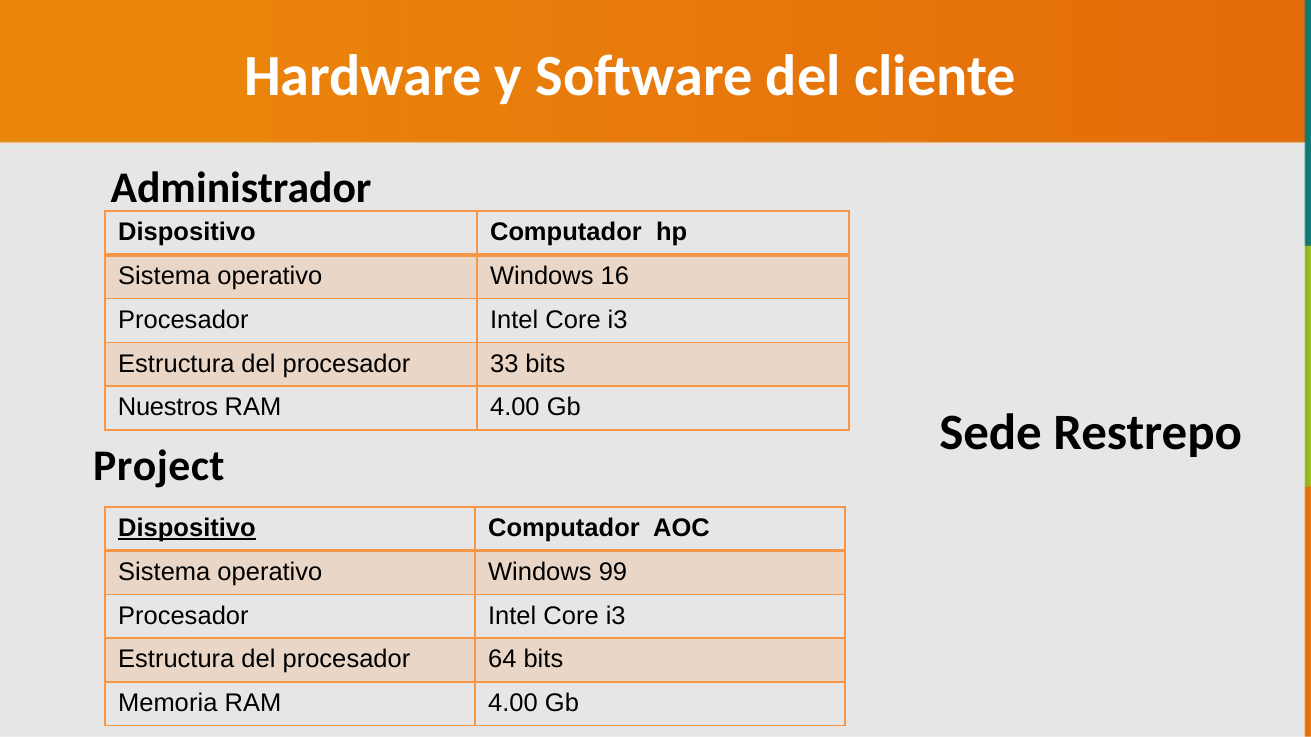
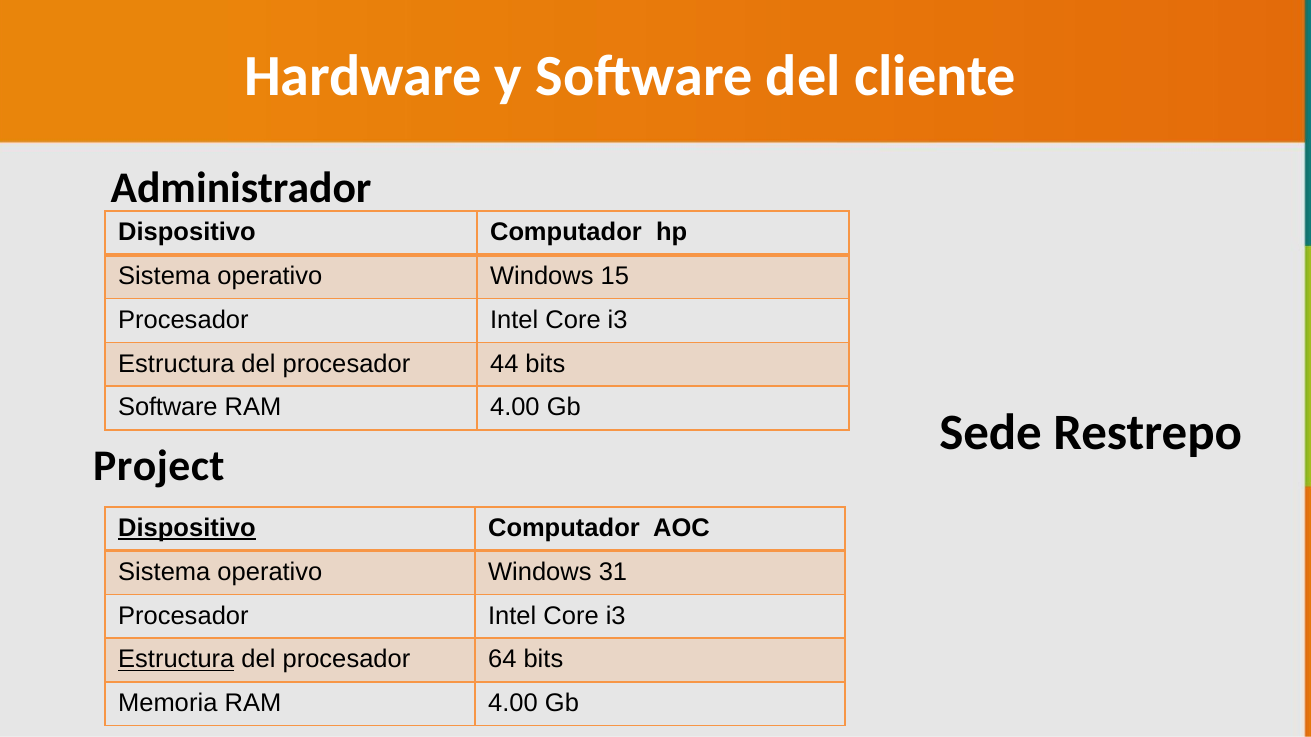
16: 16 -> 15 (615, 276)
33: 33 -> 44 (504, 364)
Nuestros: Nuestros -> Software (168, 408)
99: 99 -> 31 (613, 572)
Estructura underline: none -> present (176, 660)
